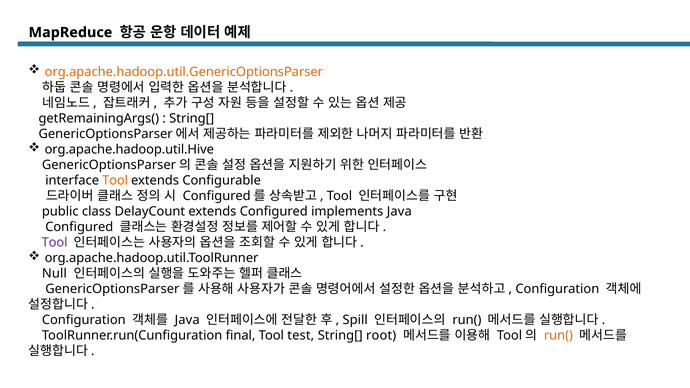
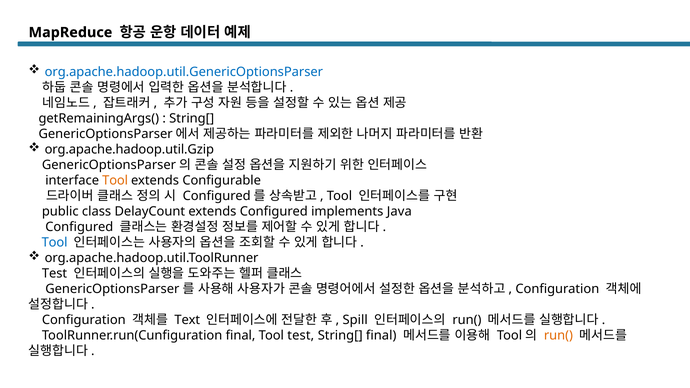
org.apache.hadoop.util.GenericOptionsParser colour: orange -> blue (184, 72)
org.apache.hadoop.util.Hive: org.apache.hadoop.util.Hive -> org.apache.hadoop.util.Gzip (129, 149)
Tool colour: purple -> blue (55, 243)
Null: Null -> Test (55, 274)
Java: Java -> Text (187, 320)
String[ root: root -> final (381, 336)
